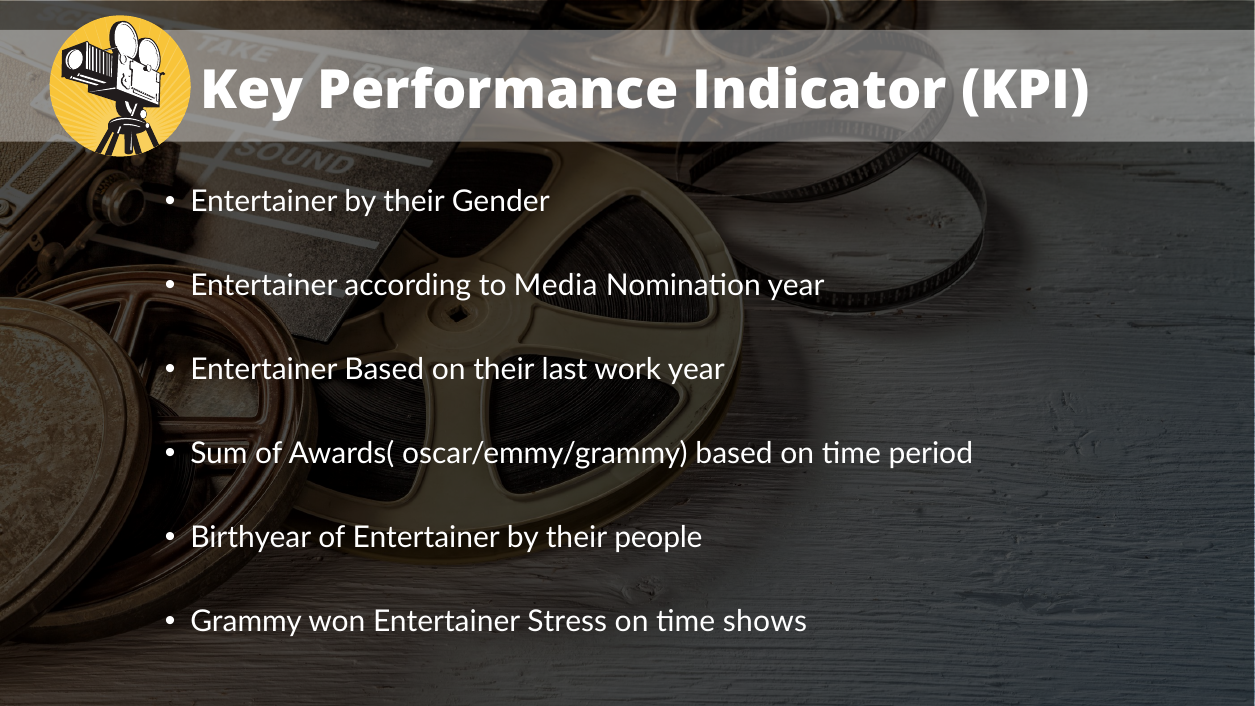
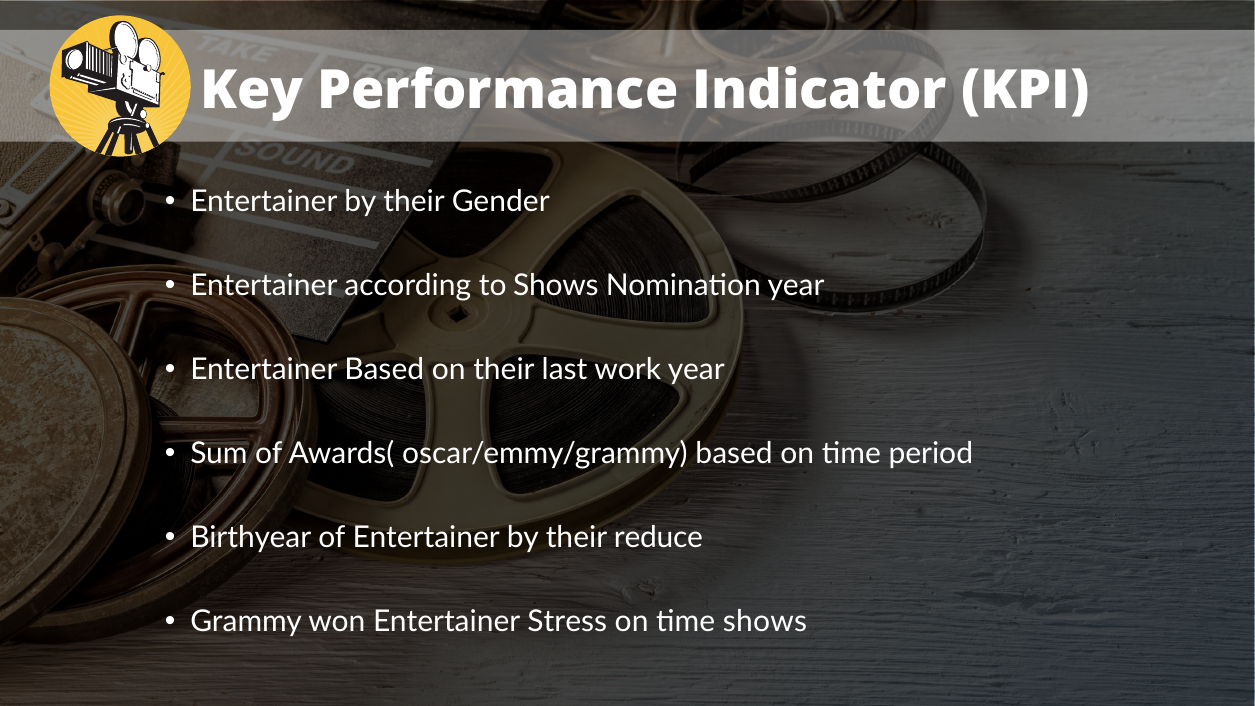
to Media: Media -> Shows (556, 286)
people: people -> reduce (658, 538)
